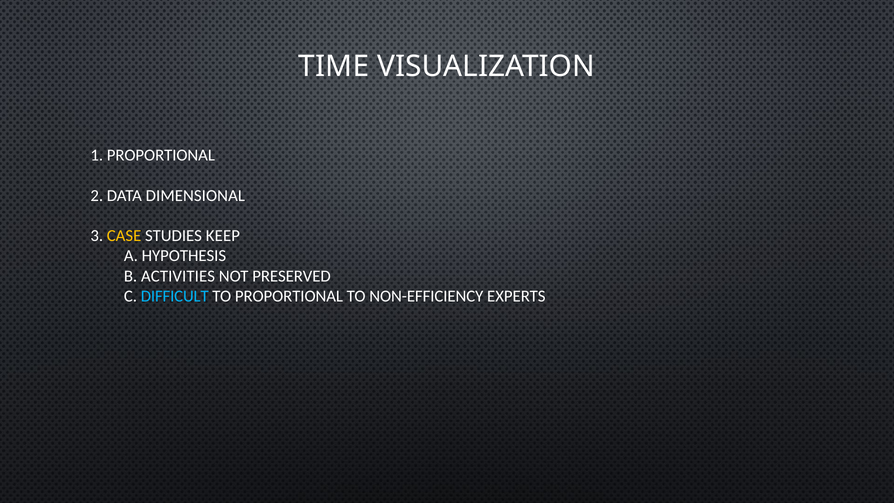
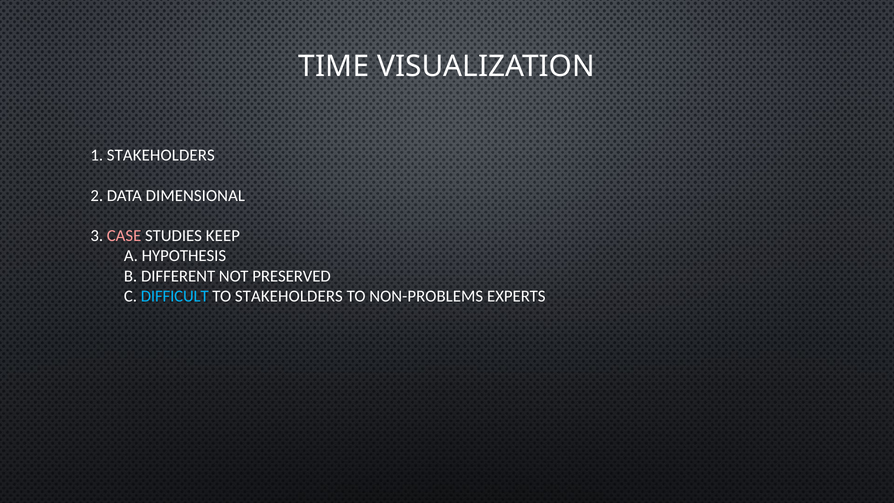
1 PROPORTIONAL: PROPORTIONAL -> STAKEHOLDERS (161, 155)
CASE colour: yellow -> pink (124, 236)
ACTIVITIES: ACTIVITIES -> DIFFERENT (178, 276)
TO PROPORTIONAL: PROPORTIONAL -> STAKEHOLDERS (289, 296)
NON-EFFICIENCY: NON-EFFICIENCY -> NON-PROBLEMS (426, 296)
